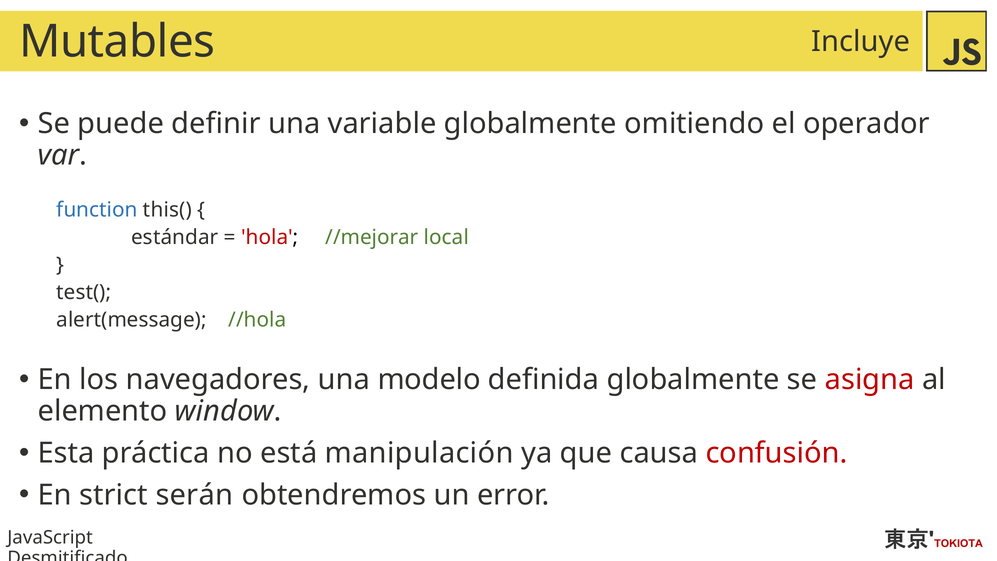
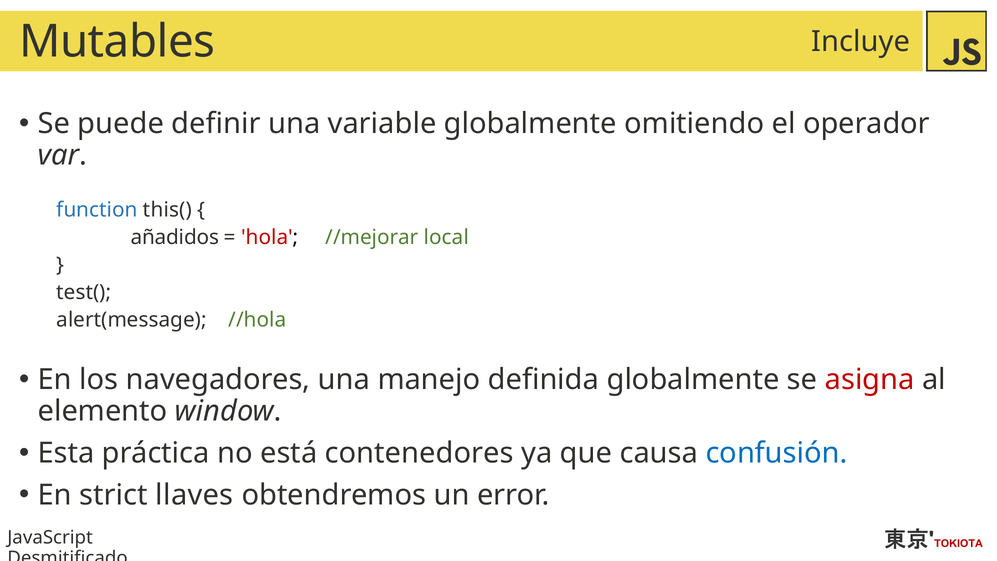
estándar: estándar -> añadidos (175, 237)
modelo: modelo -> manejo (429, 380)
manipulación: manipulación -> contenedores (419, 453)
confusión colour: red -> blue (777, 453)
serán: serán -> llaves (194, 495)
